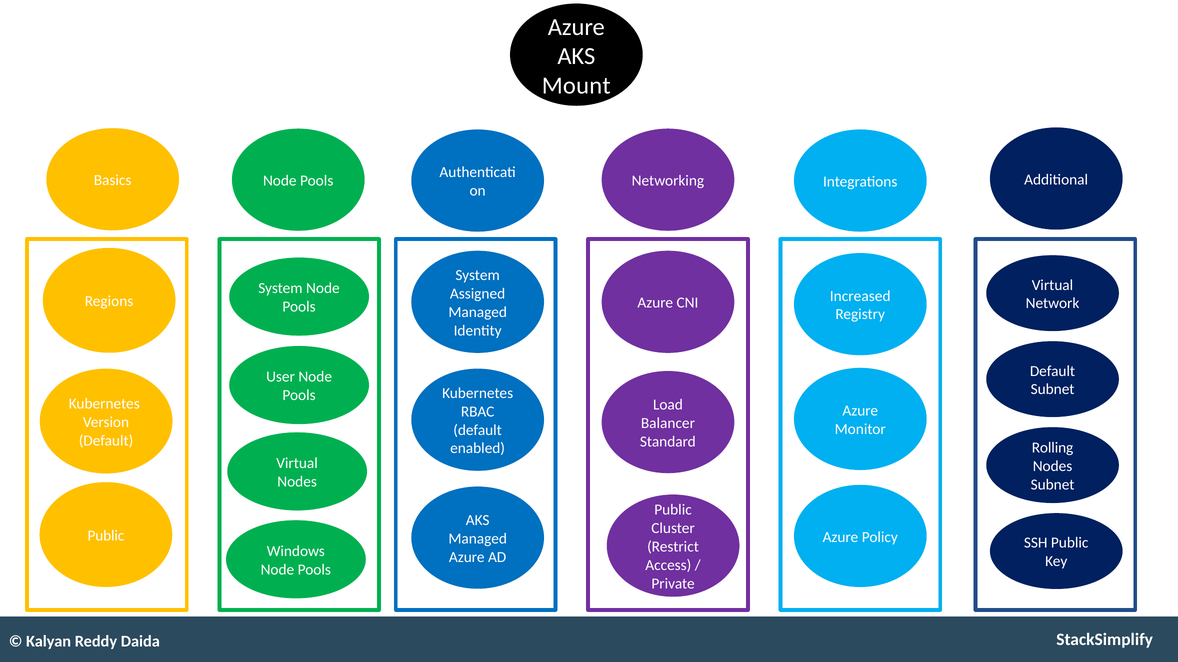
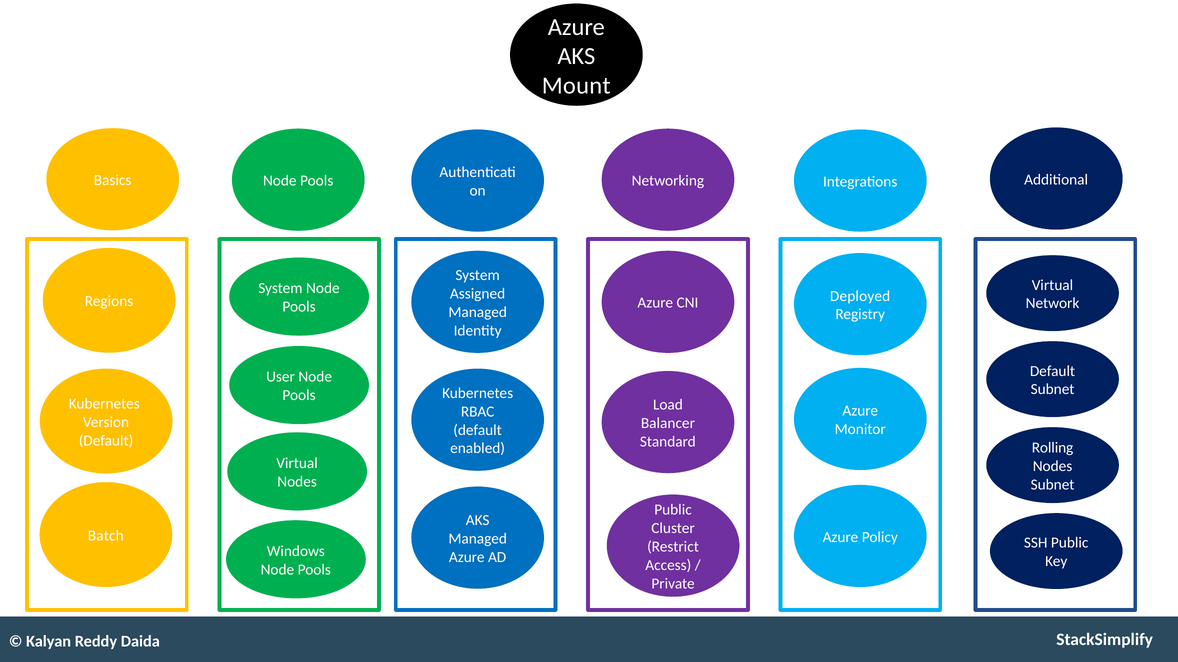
Increased: Increased -> Deployed (860, 296)
Public: Public -> Batch (106, 536)
